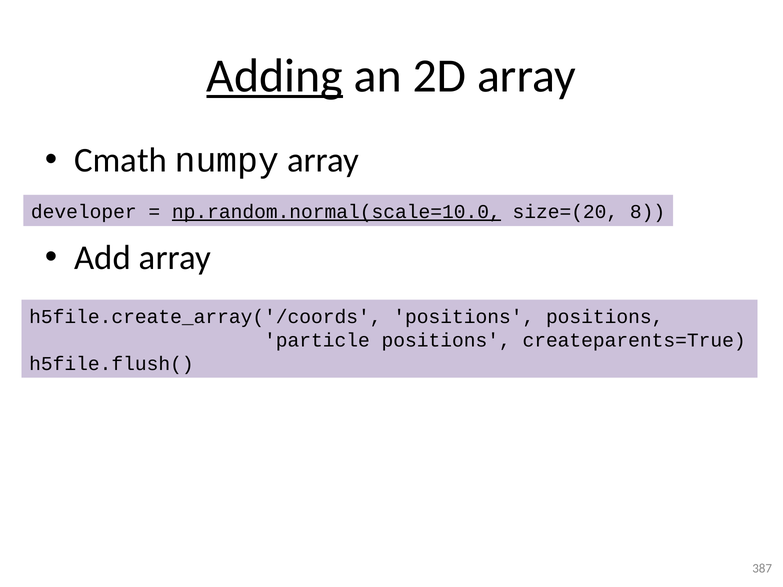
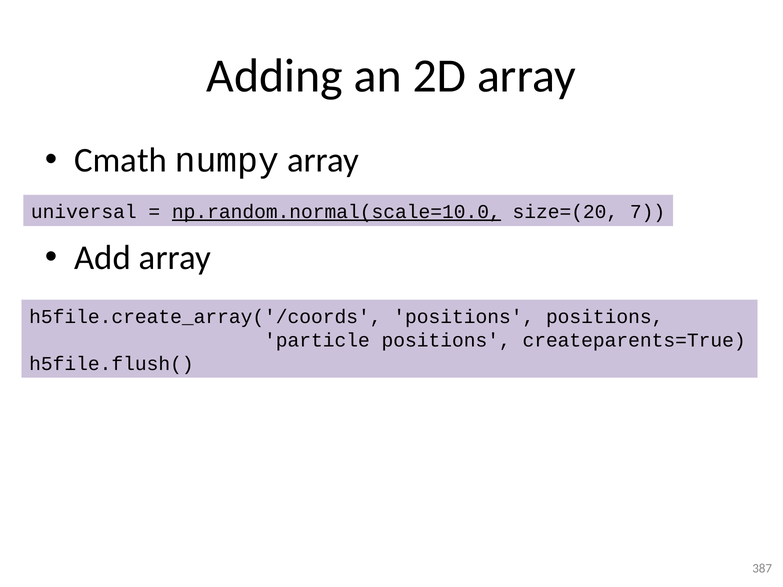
Adding underline: present -> none (275, 76)
developer: developer -> universal (84, 212)
8: 8 -> 7 (648, 212)
